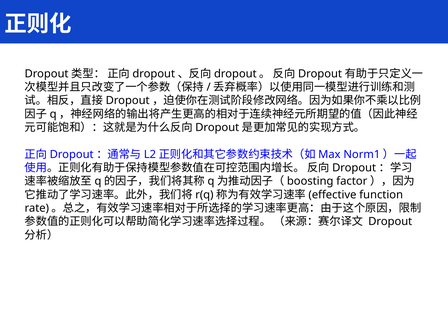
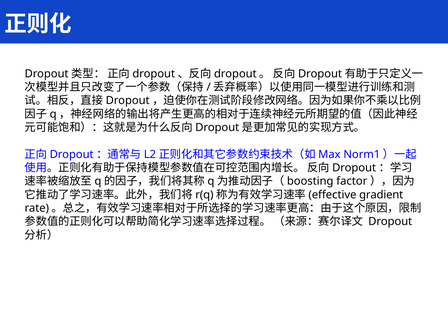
function: function -> gradient (381, 195)
